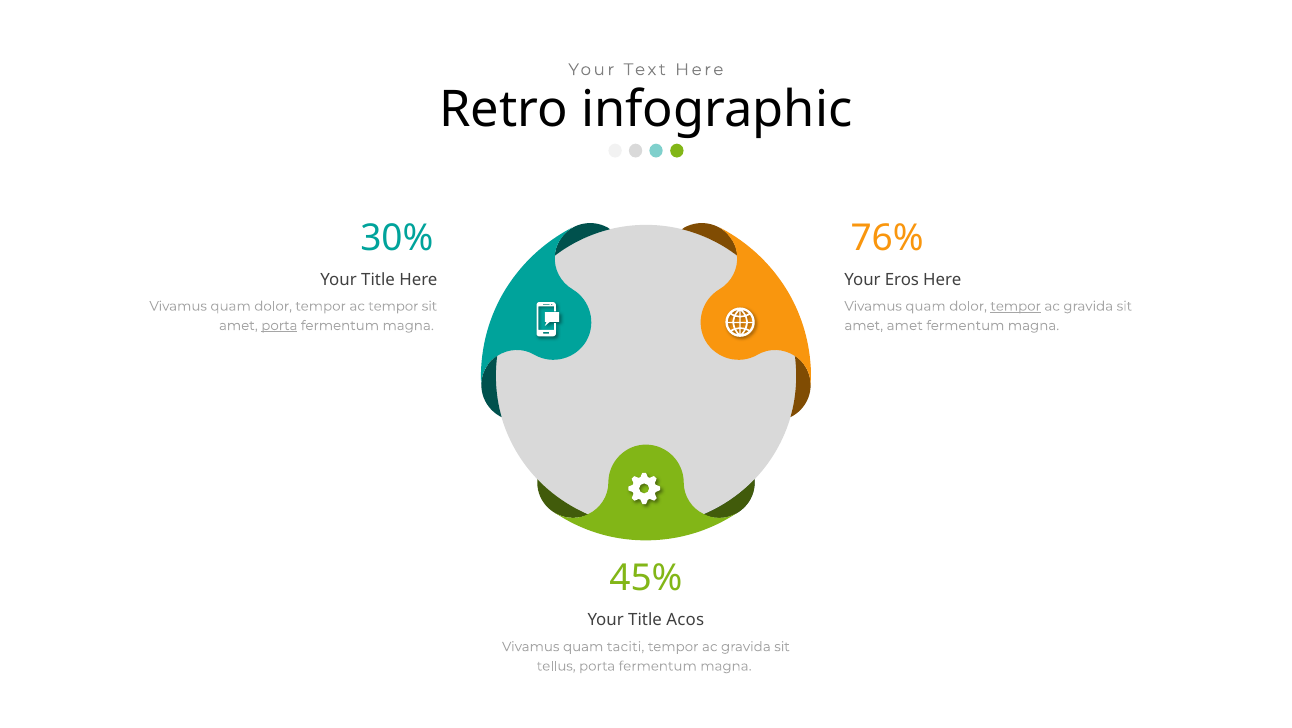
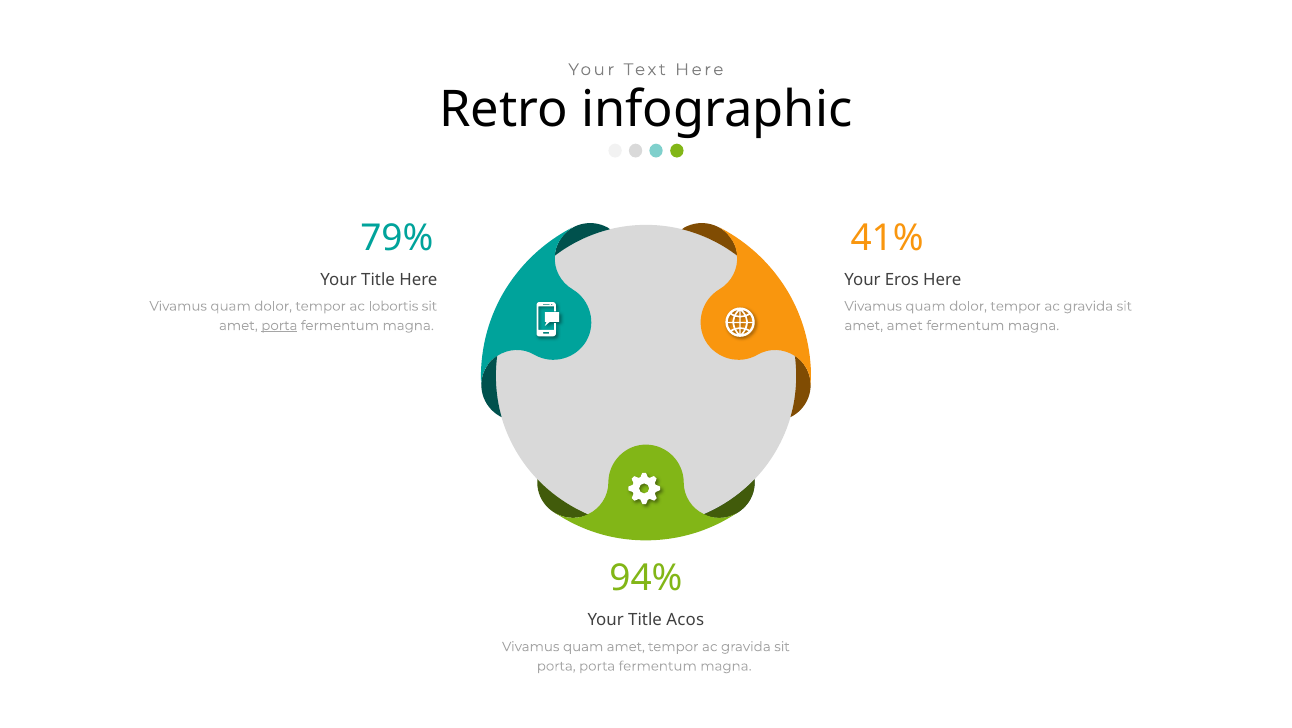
30%: 30% -> 79% (397, 238)
76%: 76% -> 41% (887, 238)
ac tempor: tempor -> lobortis (393, 306)
tempor underline: present -> none (1016, 306)
45%: 45% -> 94% (646, 579)
quam taciti: taciti -> amet (626, 647)
tellus: tellus -> porta (556, 666)
